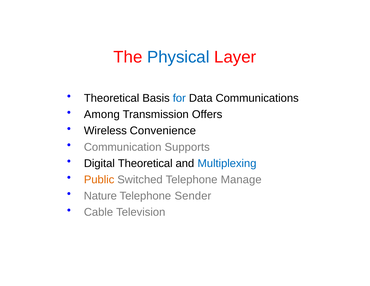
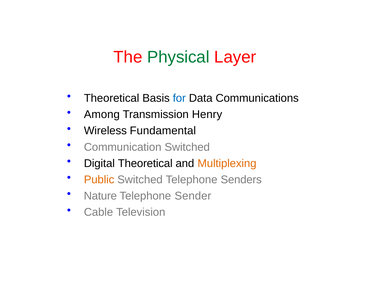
Physical colour: blue -> green (178, 57)
Offers: Offers -> Henry (207, 114)
Convenience: Convenience -> Fundamental (163, 131)
Communication Supports: Supports -> Switched (187, 147)
Multiplexing colour: blue -> orange (227, 163)
Manage: Manage -> Senders (241, 180)
